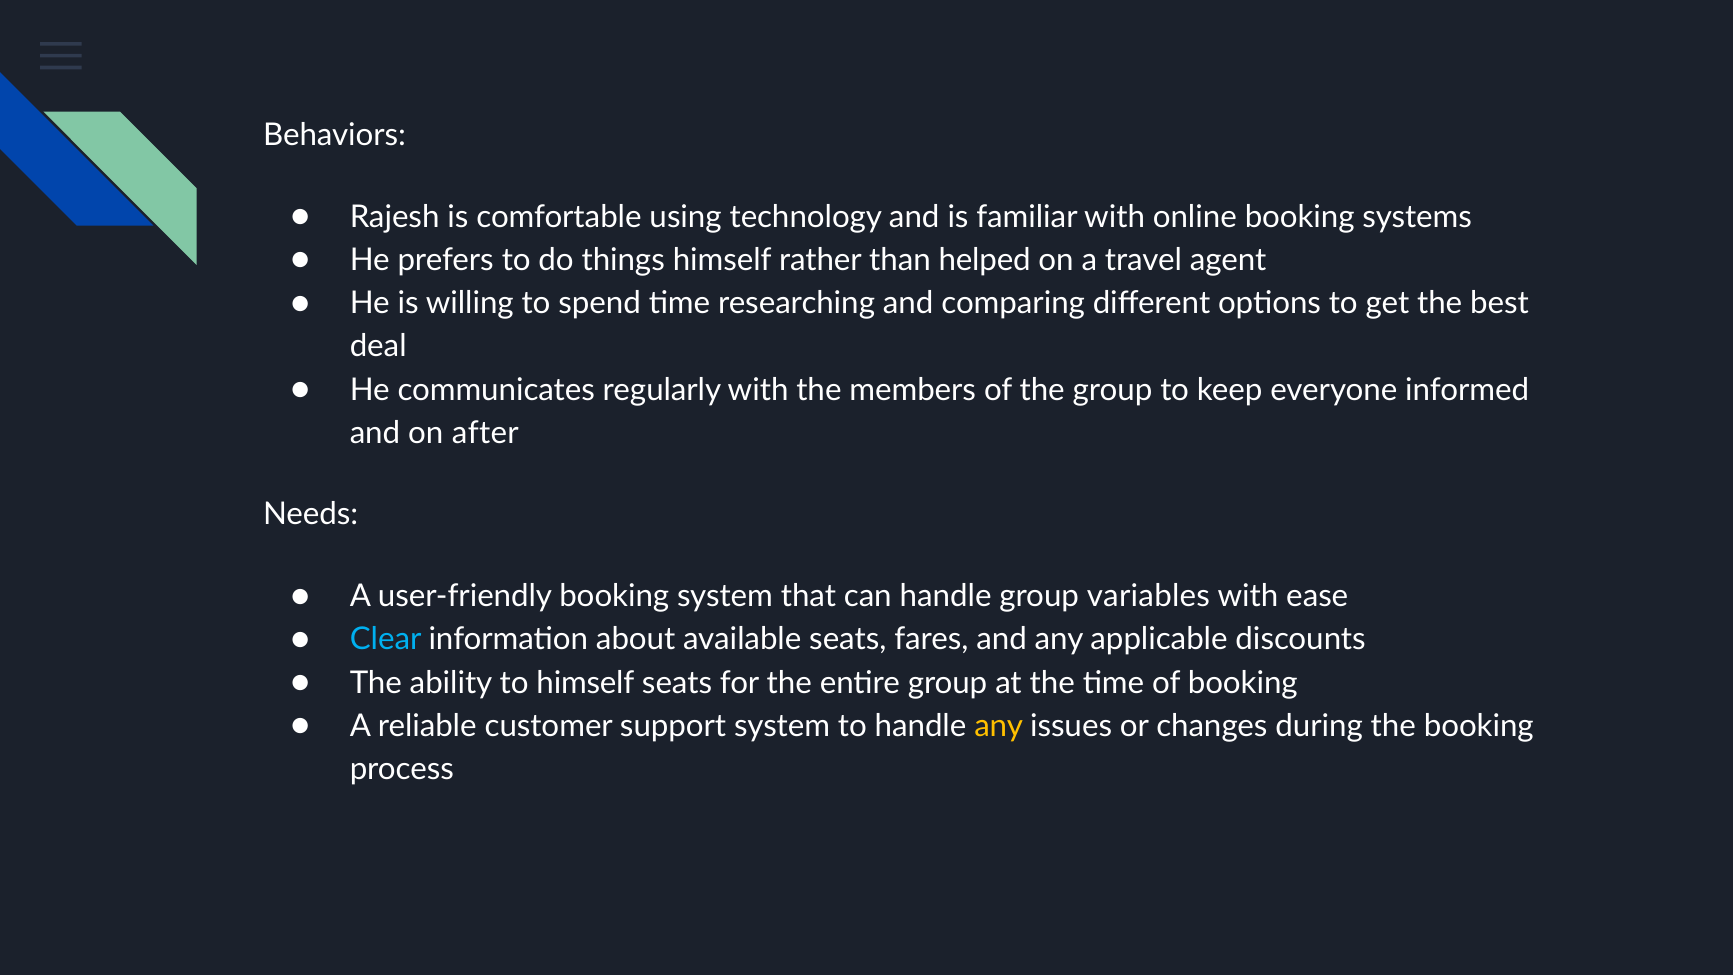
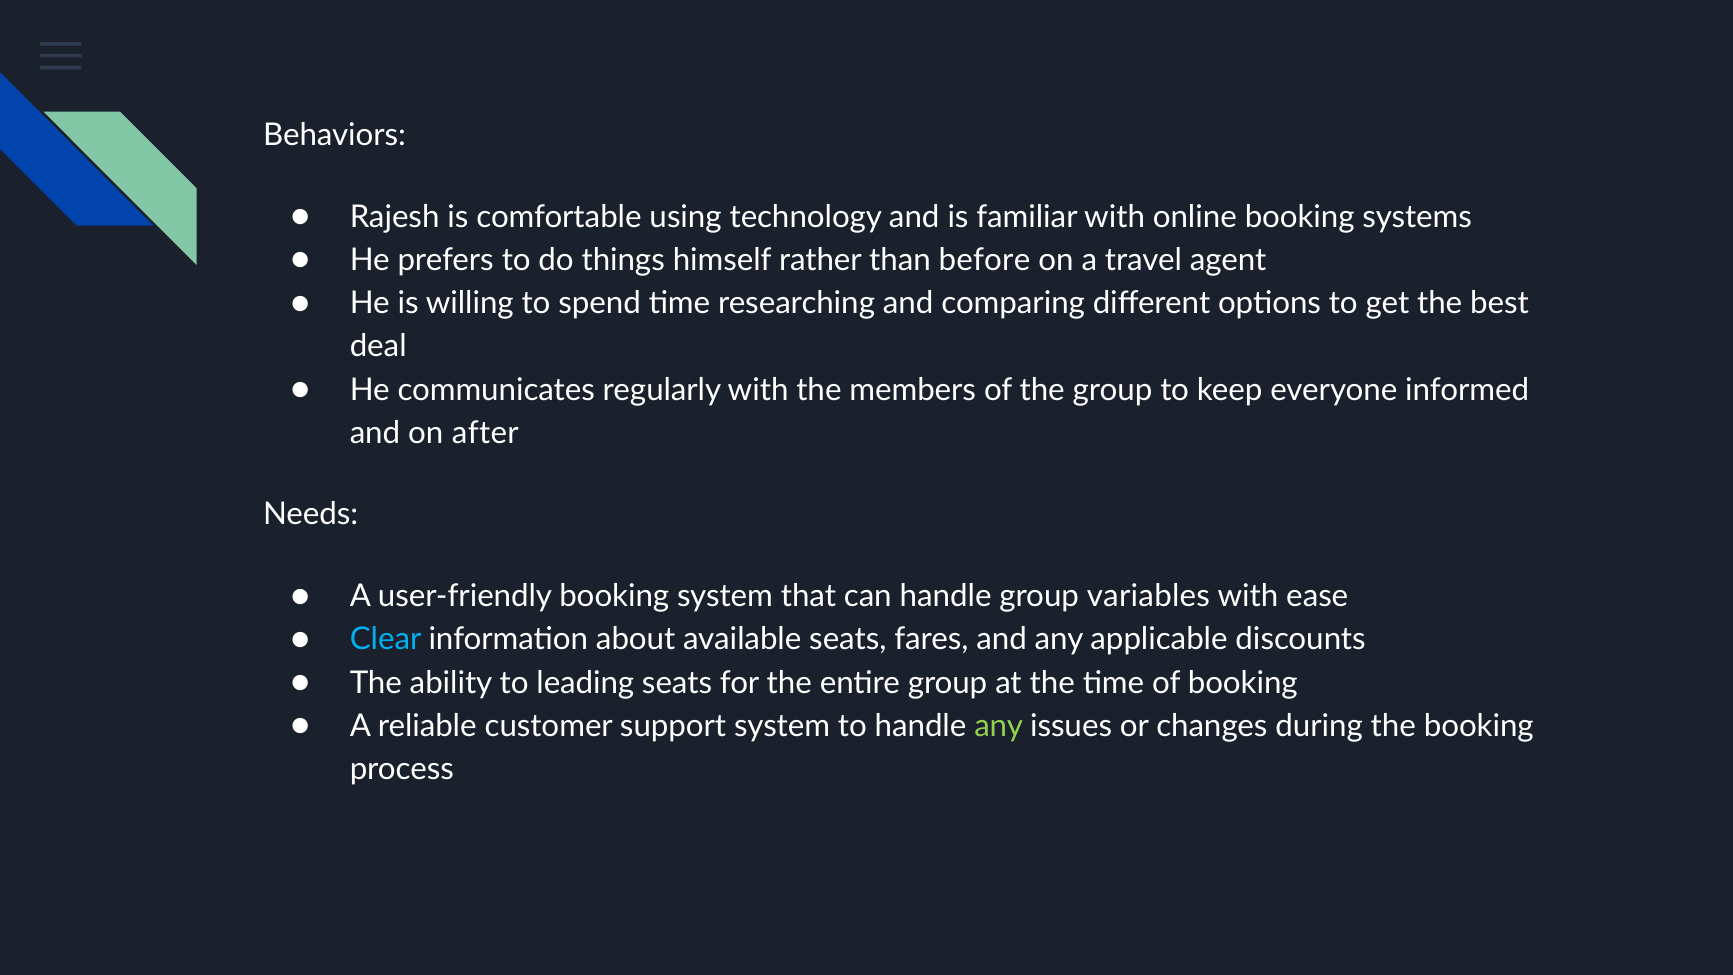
helped: helped -> before (984, 260)
to himself: himself -> leading (585, 683)
any colour: yellow -> light green (999, 726)
